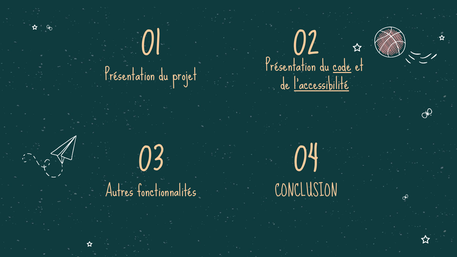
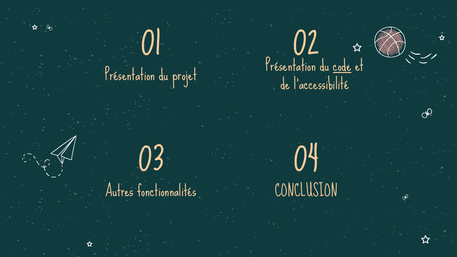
l’accessibilité underline: present -> none (321, 84)
